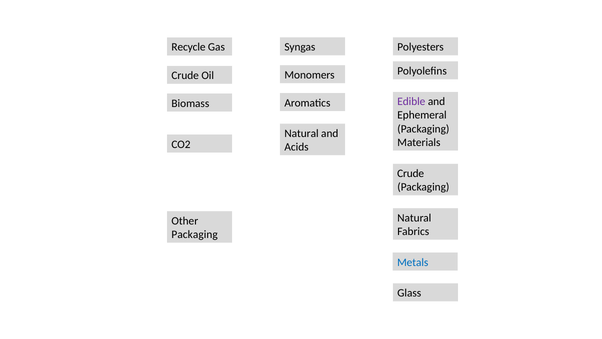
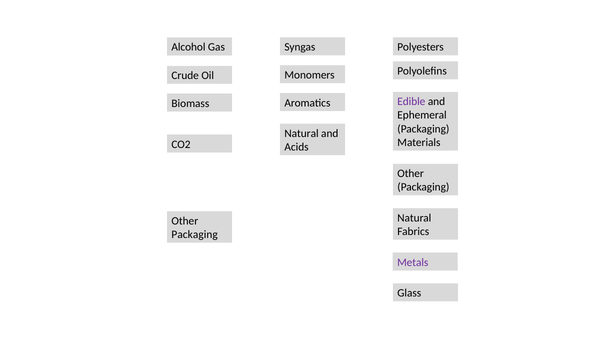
Recycle: Recycle -> Alcohol (188, 47)
Crude: Crude -> Other (411, 173)
Metals colour: blue -> purple (413, 262)
